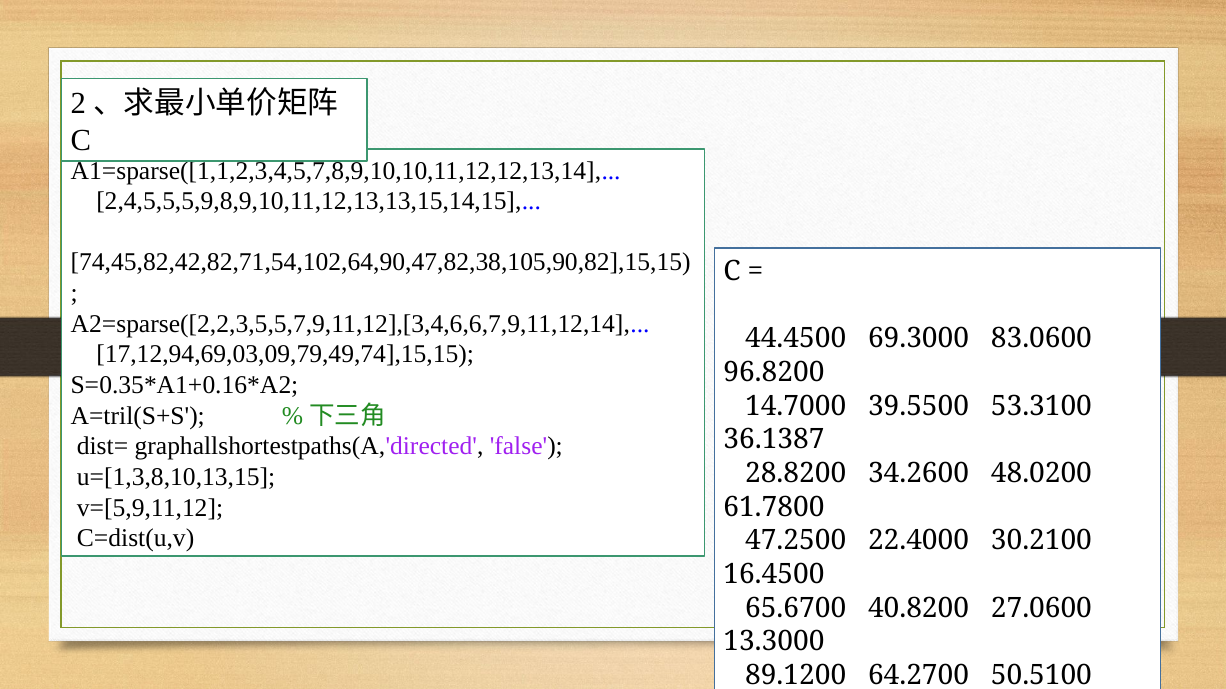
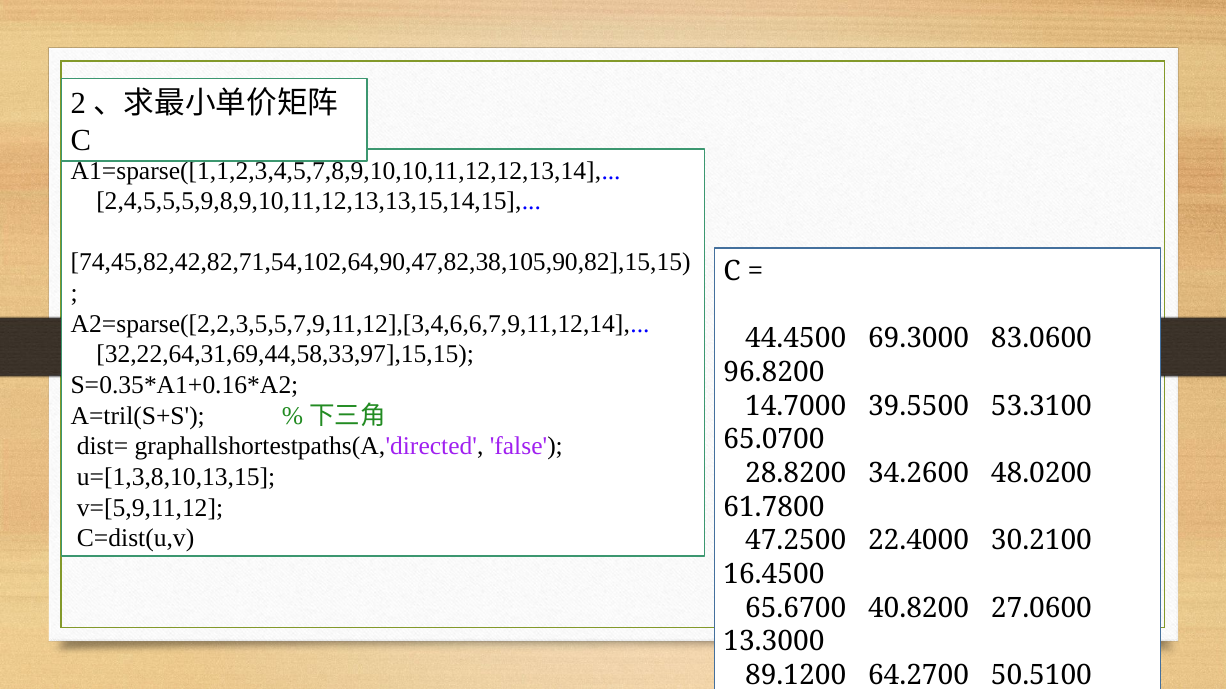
17,12,94,69,03,09,79,49,74],15,15: 17,12,94,69,03,09,79,49,74],15,15 -> 32,22,64,31,69,44,58,33,97],15,15 (285, 355)
36.1387: 36.1387 -> 65.0700 (774, 440)
